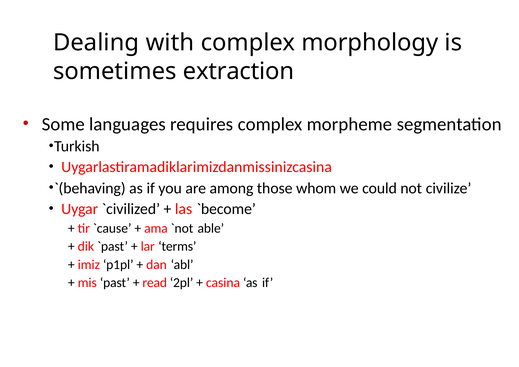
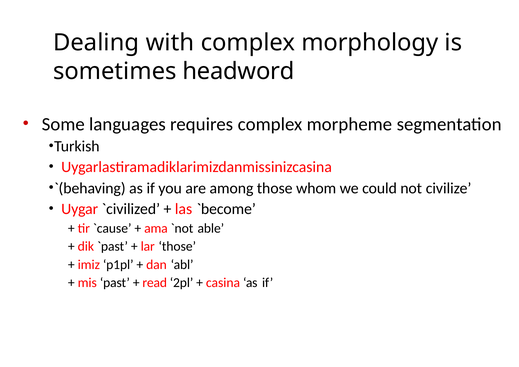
extraction: extraction -> headword (238, 71)
lar terms: terms -> those (177, 246)
